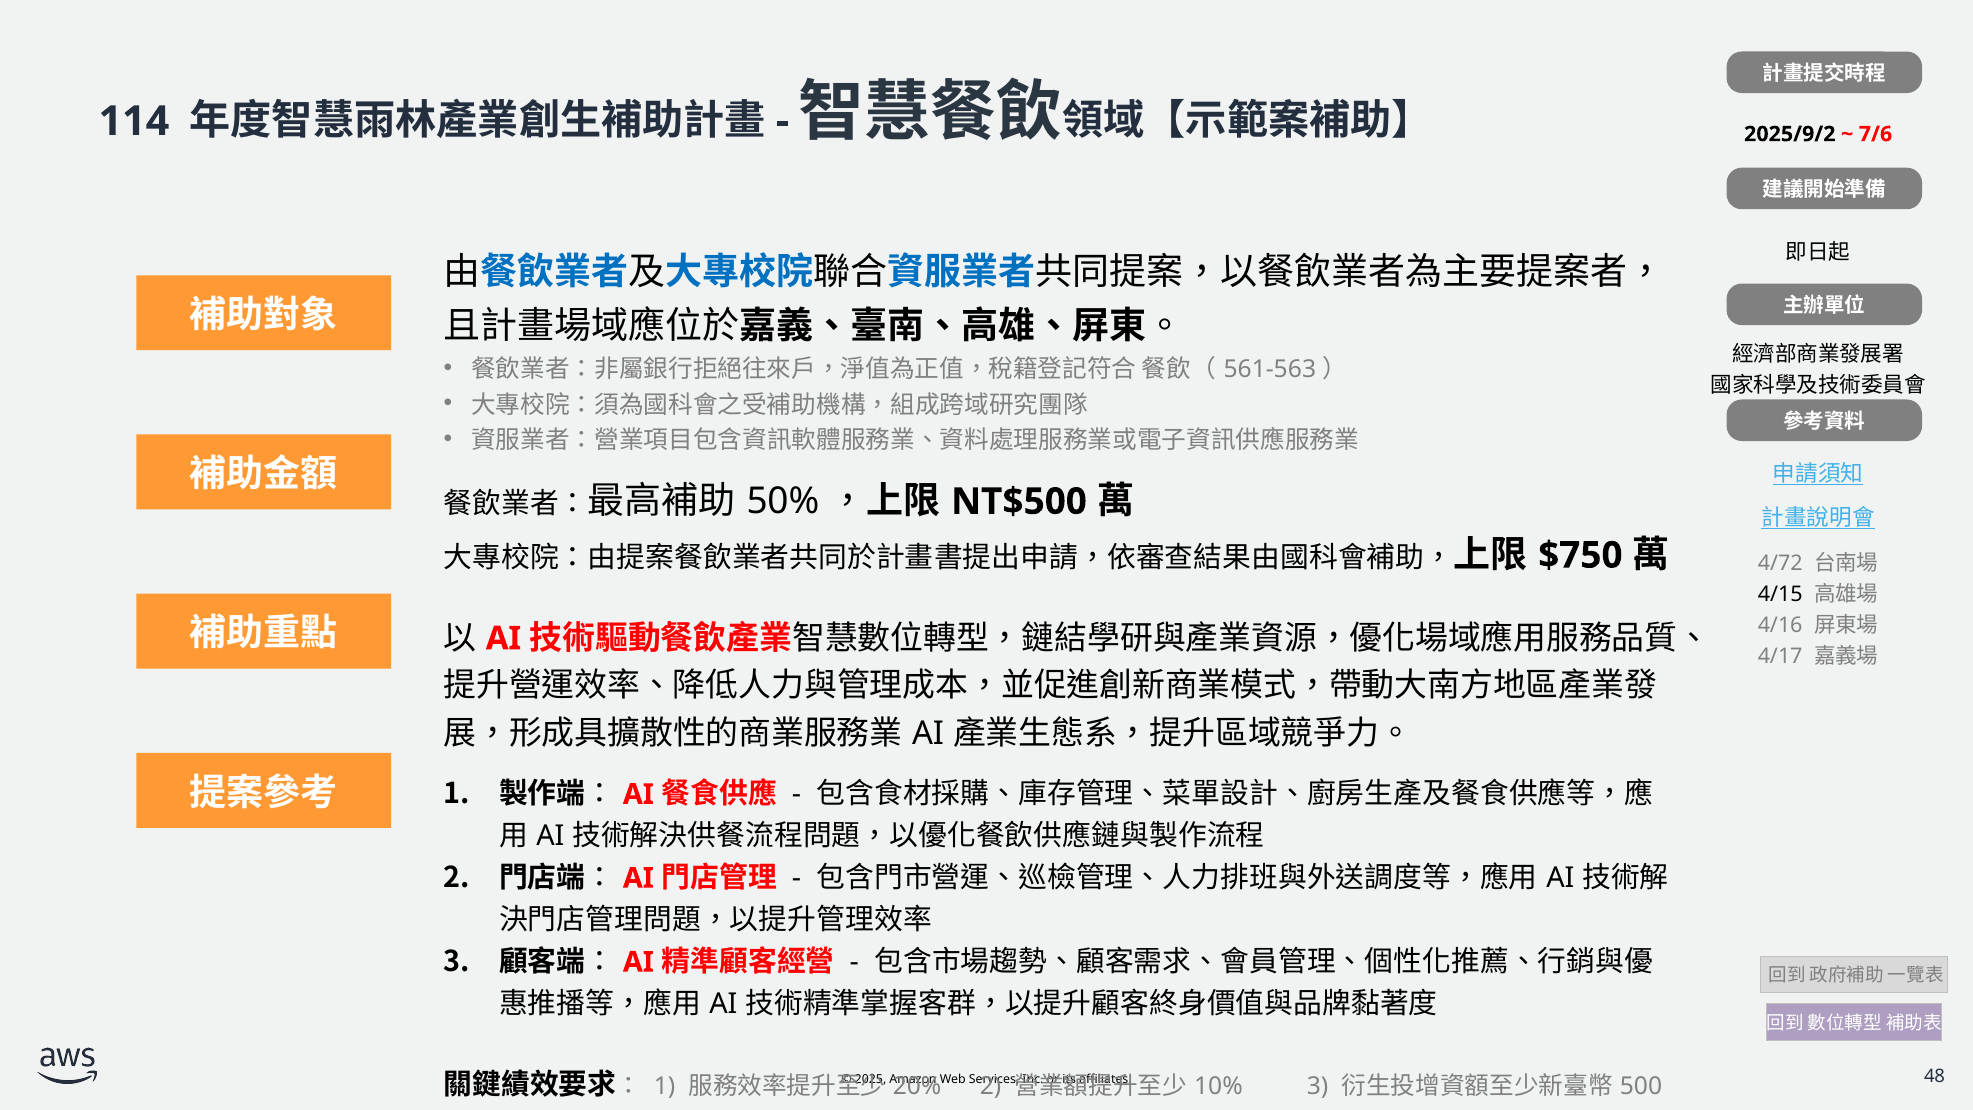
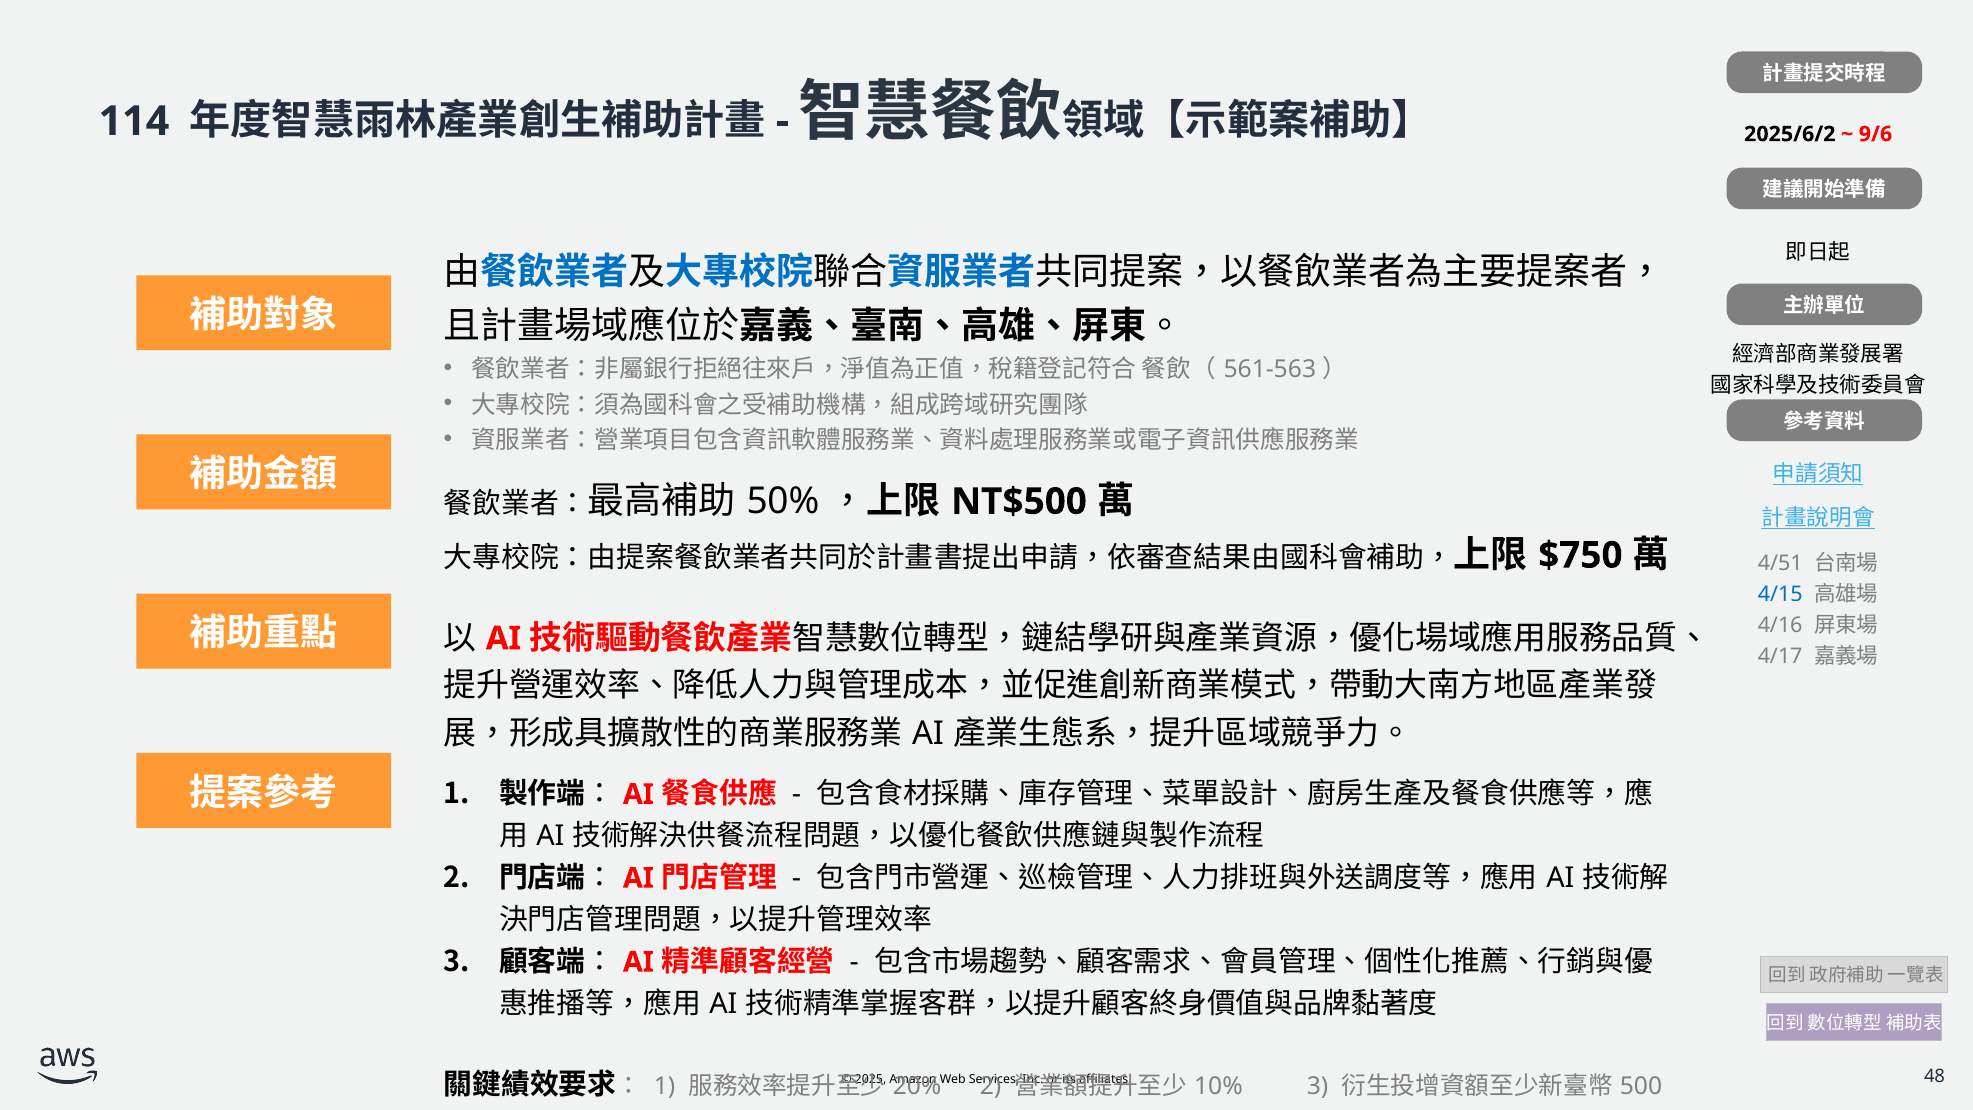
2025/9/2: 2025/9/2 -> 2025/6/2 (1790, 134)
7/6: 7/6 -> 9/6 (1876, 134)
4/72: 4/72 -> 4/51 (1780, 563)
4/15 colour: black -> blue (1780, 594)
